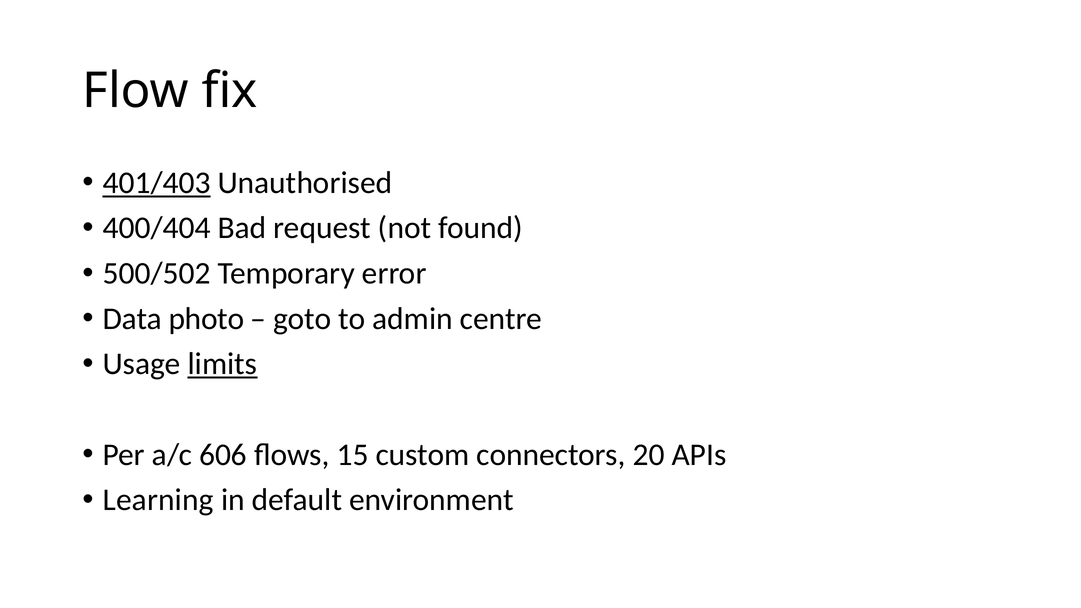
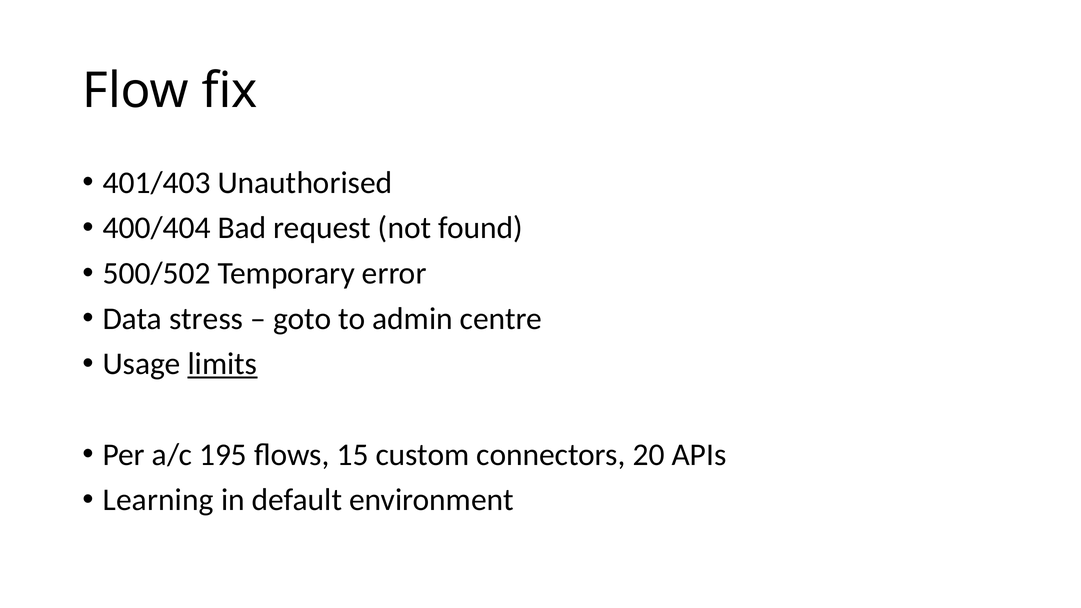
401/403 underline: present -> none (157, 183)
photo: photo -> stress (206, 319)
606: 606 -> 195 (223, 455)
